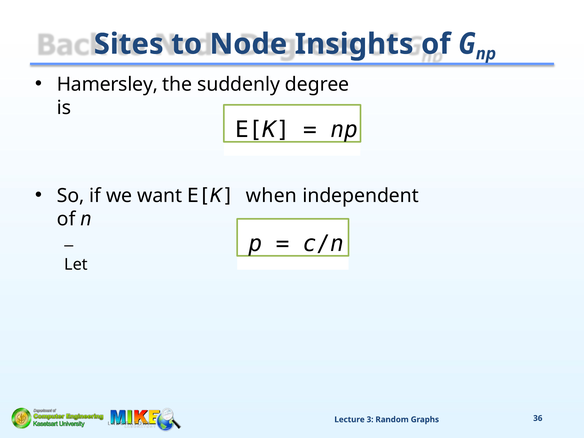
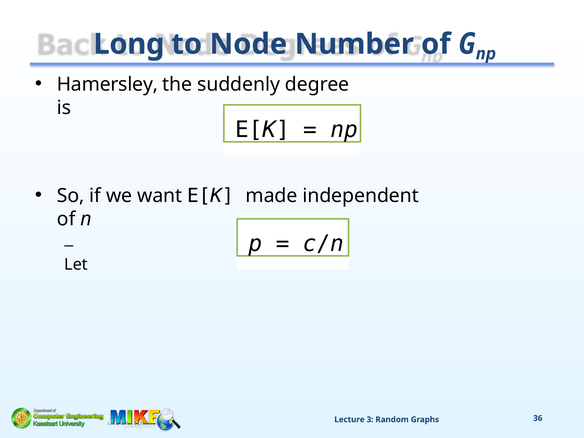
Sites: Sites -> Long (129, 44)
Insights: Insights -> Number (354, 44)
when: when -> made (272, 196)
